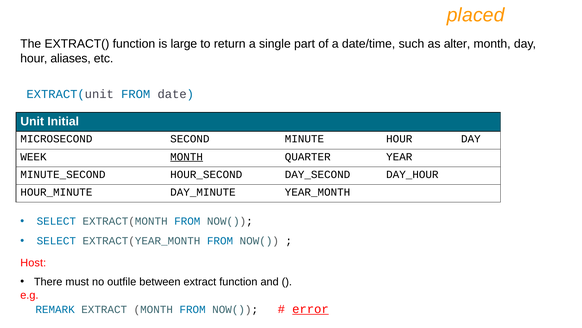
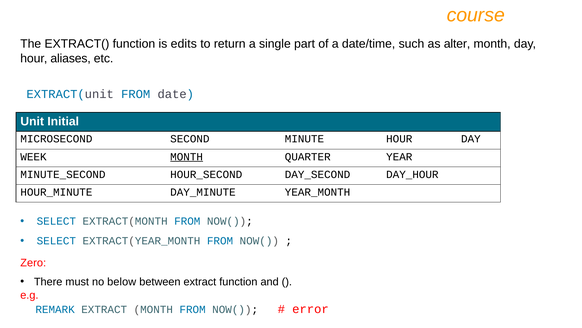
placed: placed -> course (476, 15)
large: large -> edits (184, 44)
Host: Host -> Zero (33, 263)
outfile: outfile -> below (122, 281)
error underline: present -> none (310, 308)
